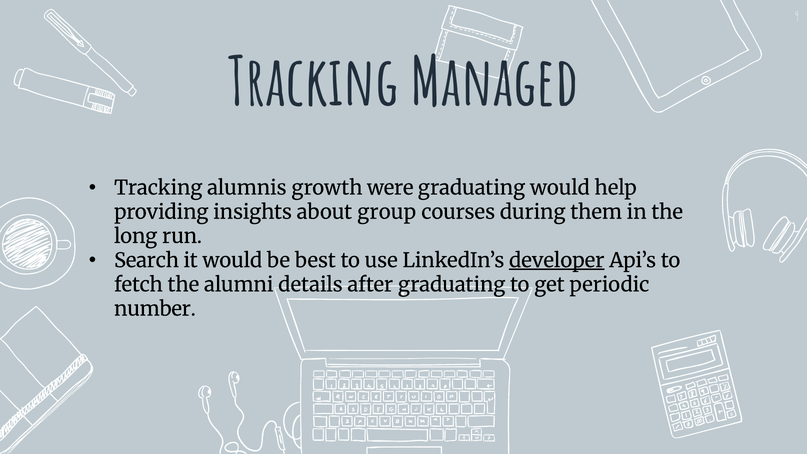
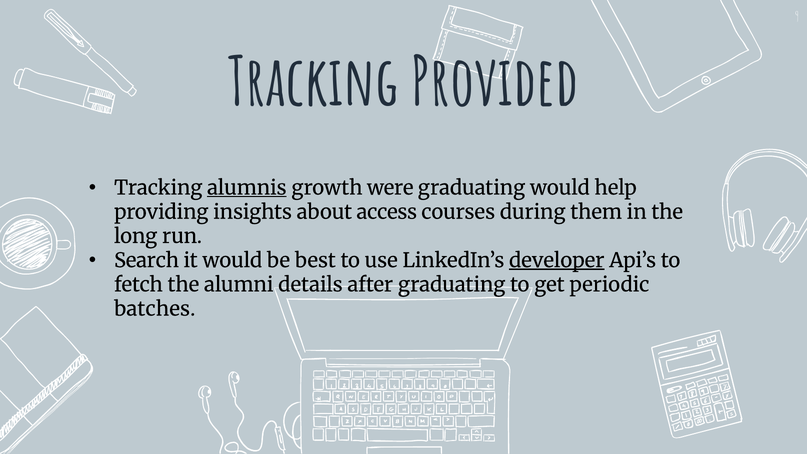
Managed: Managed -> Provided (495, 83)
alumnis underline: none -> present (247, 188)
group: group -> access (387, 212)
number: number -> batches (155, 309)
